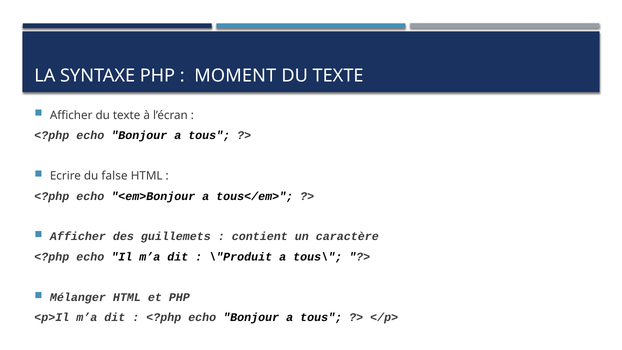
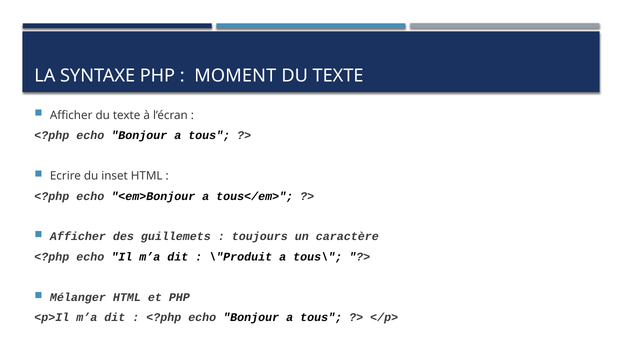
false: false -> inset (115, 176)
contient: contient -> toujours (260, 237)
